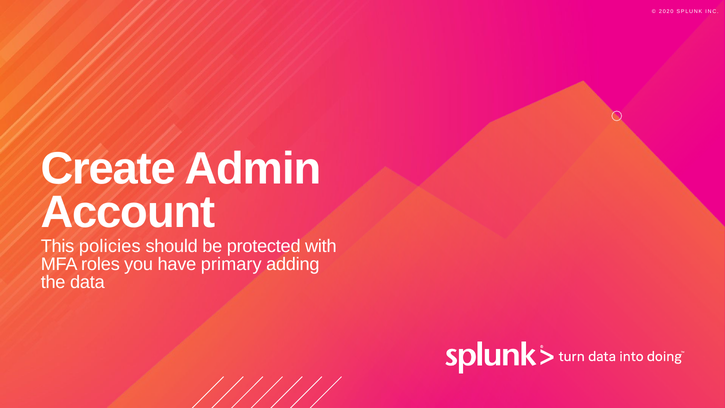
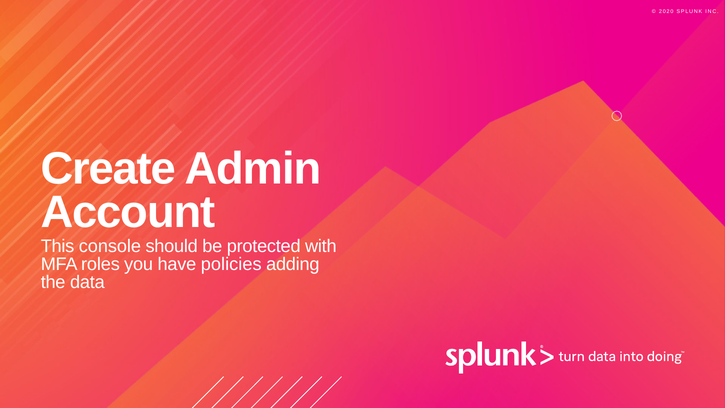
policies: policies -> console (110, 246)
primary: primary -> policies (231, 264)
